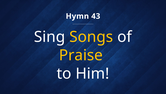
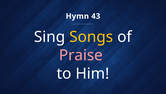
Praise colour: yellow -> pink (81, 55)
